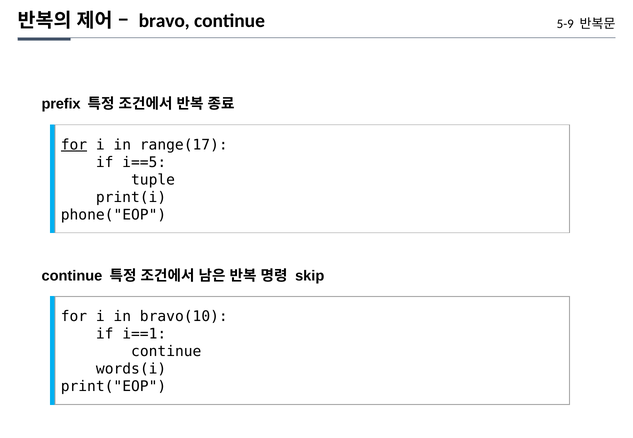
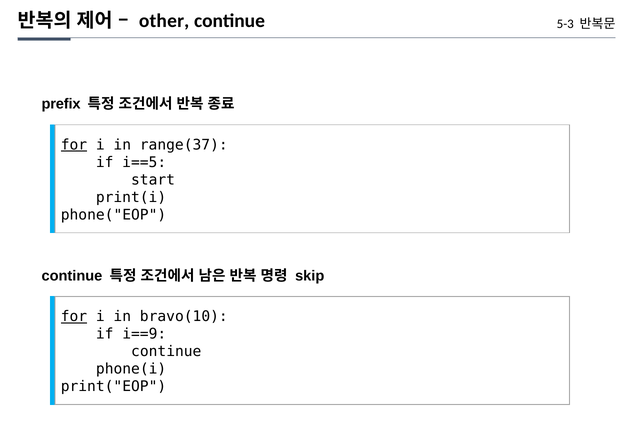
bravo: bravo -> other (164, 21)
5-9: 5-9 -> 5-3 (565, 24)
range(17: range(17 -> range(37 (184, 145)
tuple: tuple -> start (153, 180)
for underline: none -> present (74, 317)
i==1: i==1 -> i==9 (144, 334)
words(i: words(i -> phone(i (131, 369)
